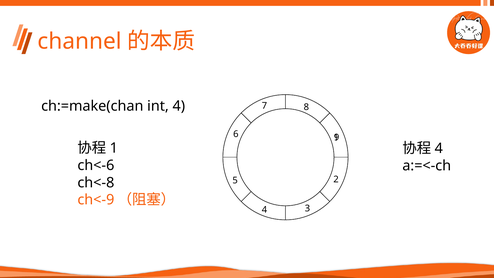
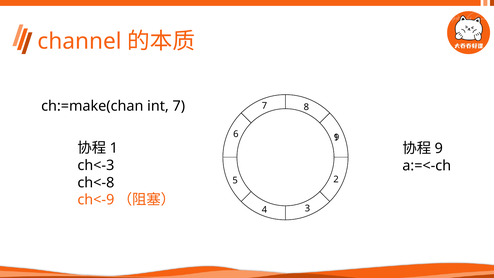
int 4: 4 -> 7 (179, 106)
4: 4 -> 9 (439, 148)
ch<-6: ch<-6 -> ch<-3 (96, 165)
